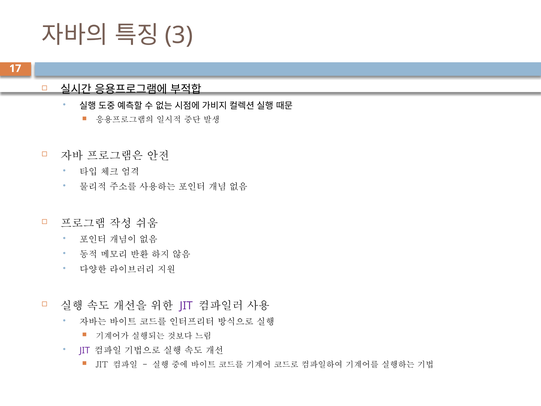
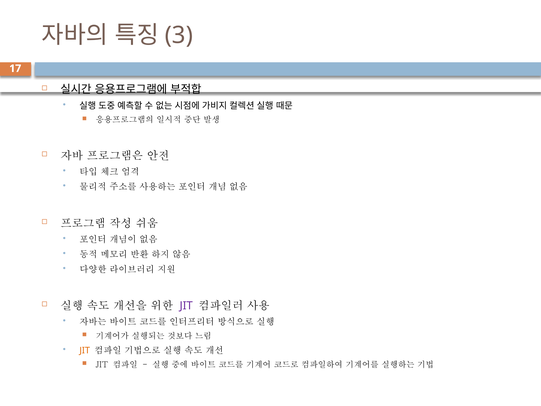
JIT colour: purple -> orange (85, 350)
